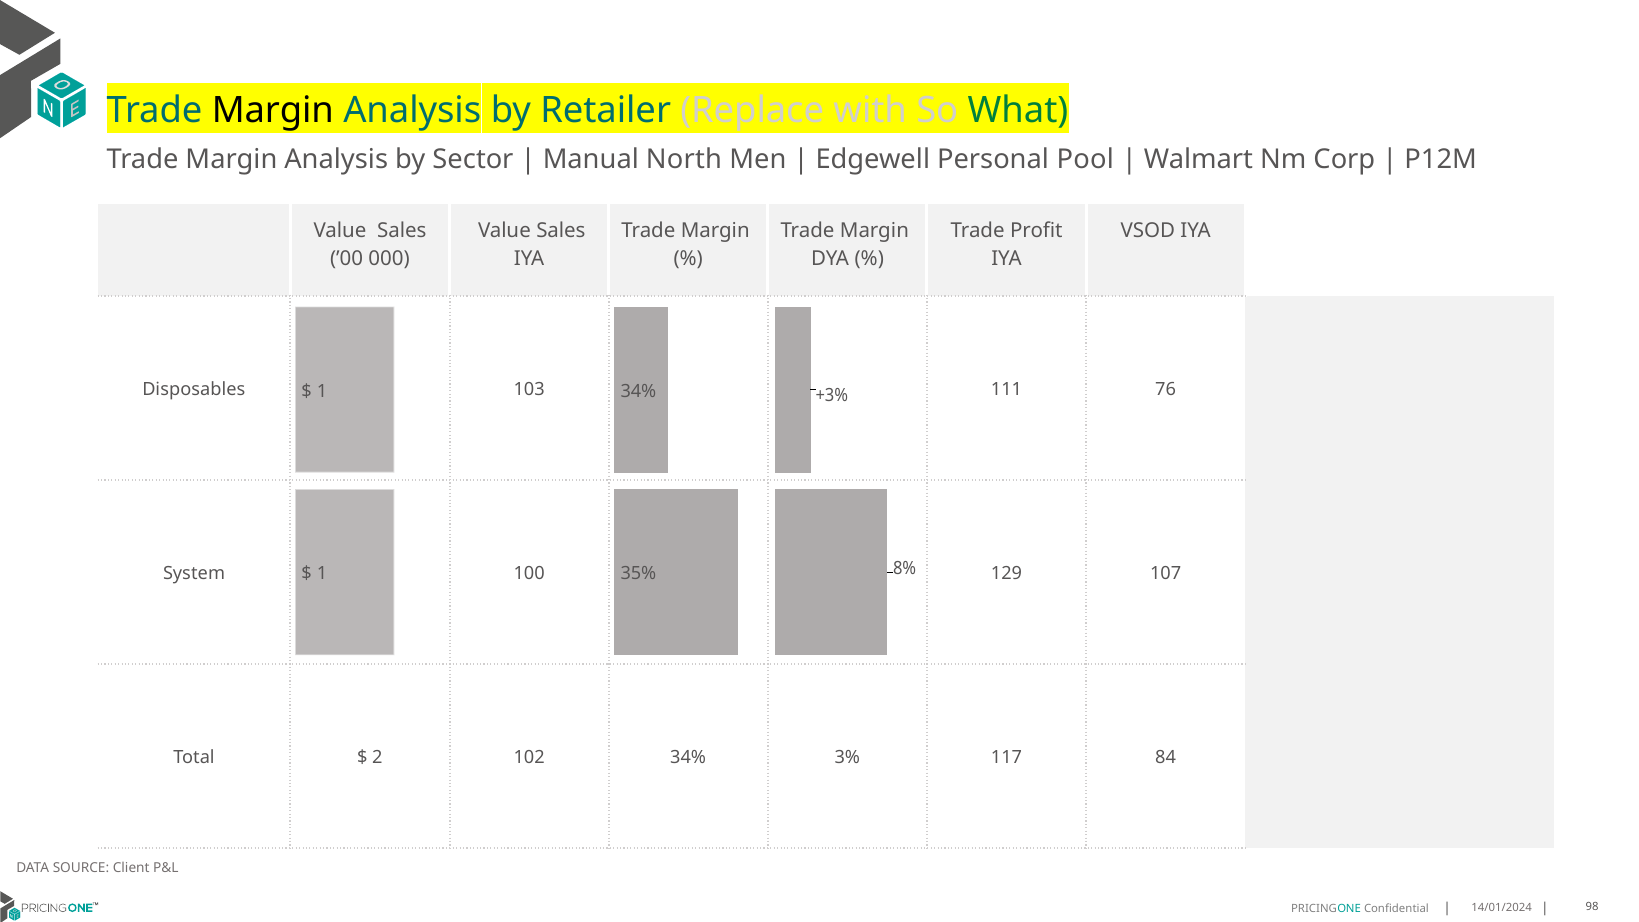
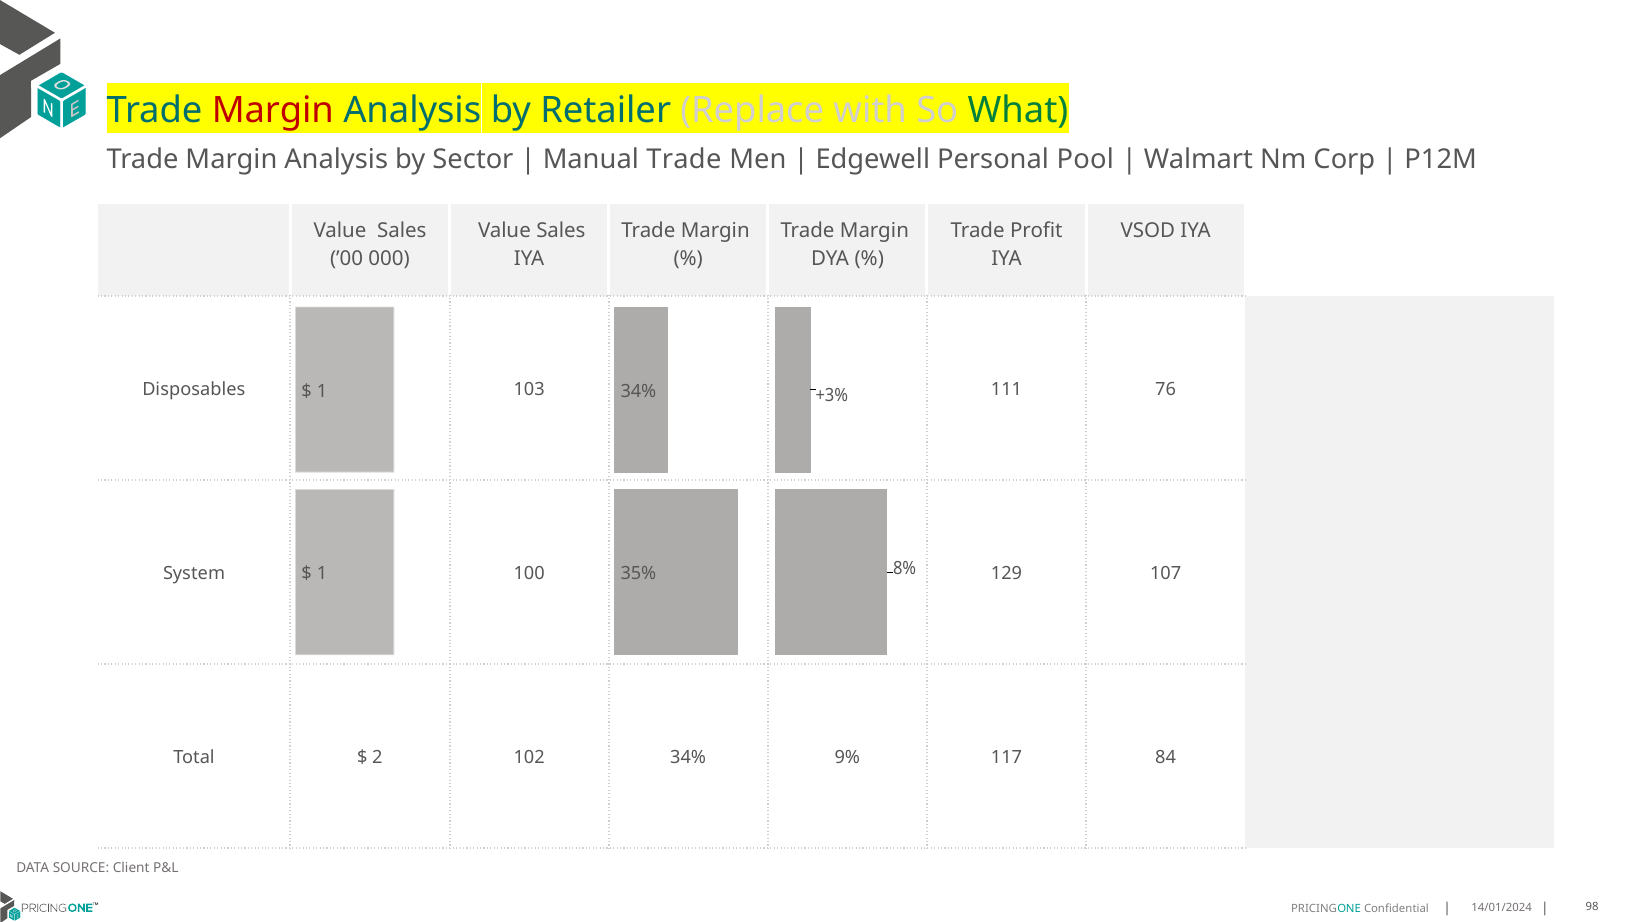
Margin colour: black -> red (273, 110)
Manual North: North -> Trade (684, 160)
3%: 3% -> 9% (847, 757)
